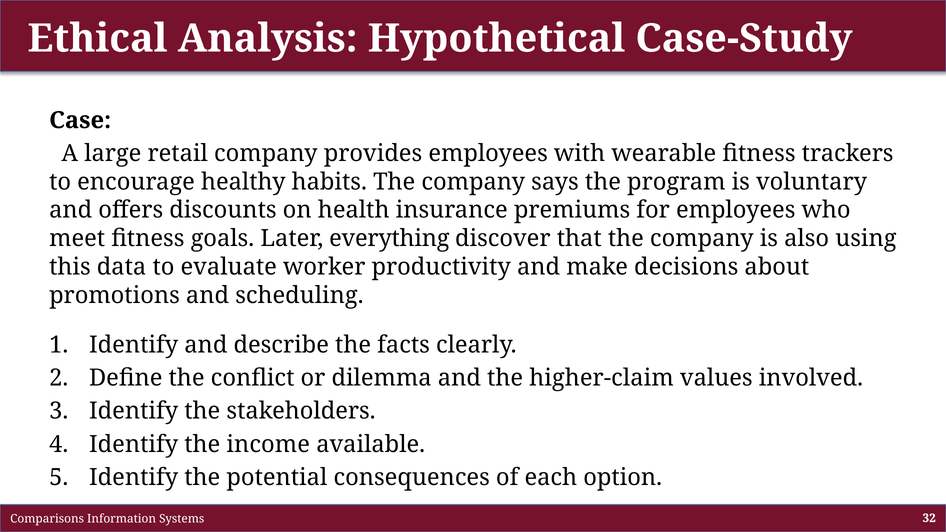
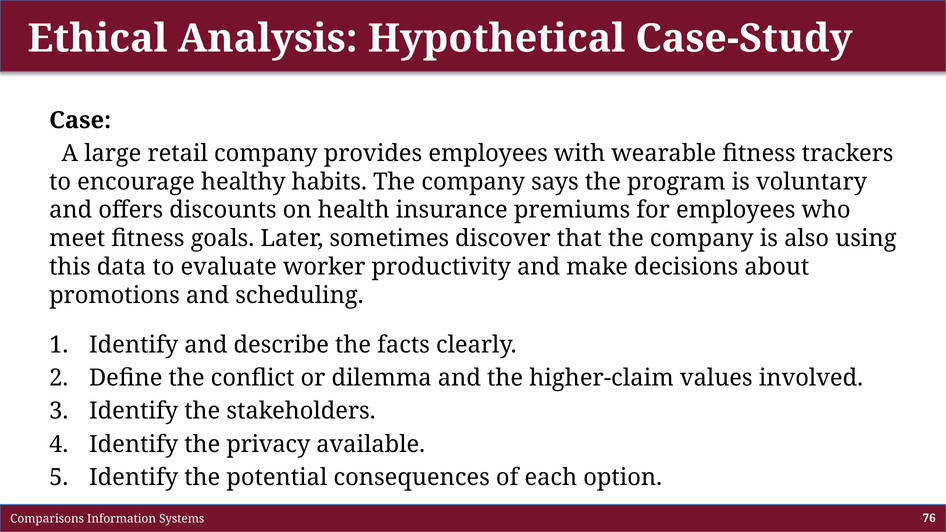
everything: everything -> sometimes (389, 239)
income: income -> privacy (268, 444)
32: 32 -> 76 (929, 518)
